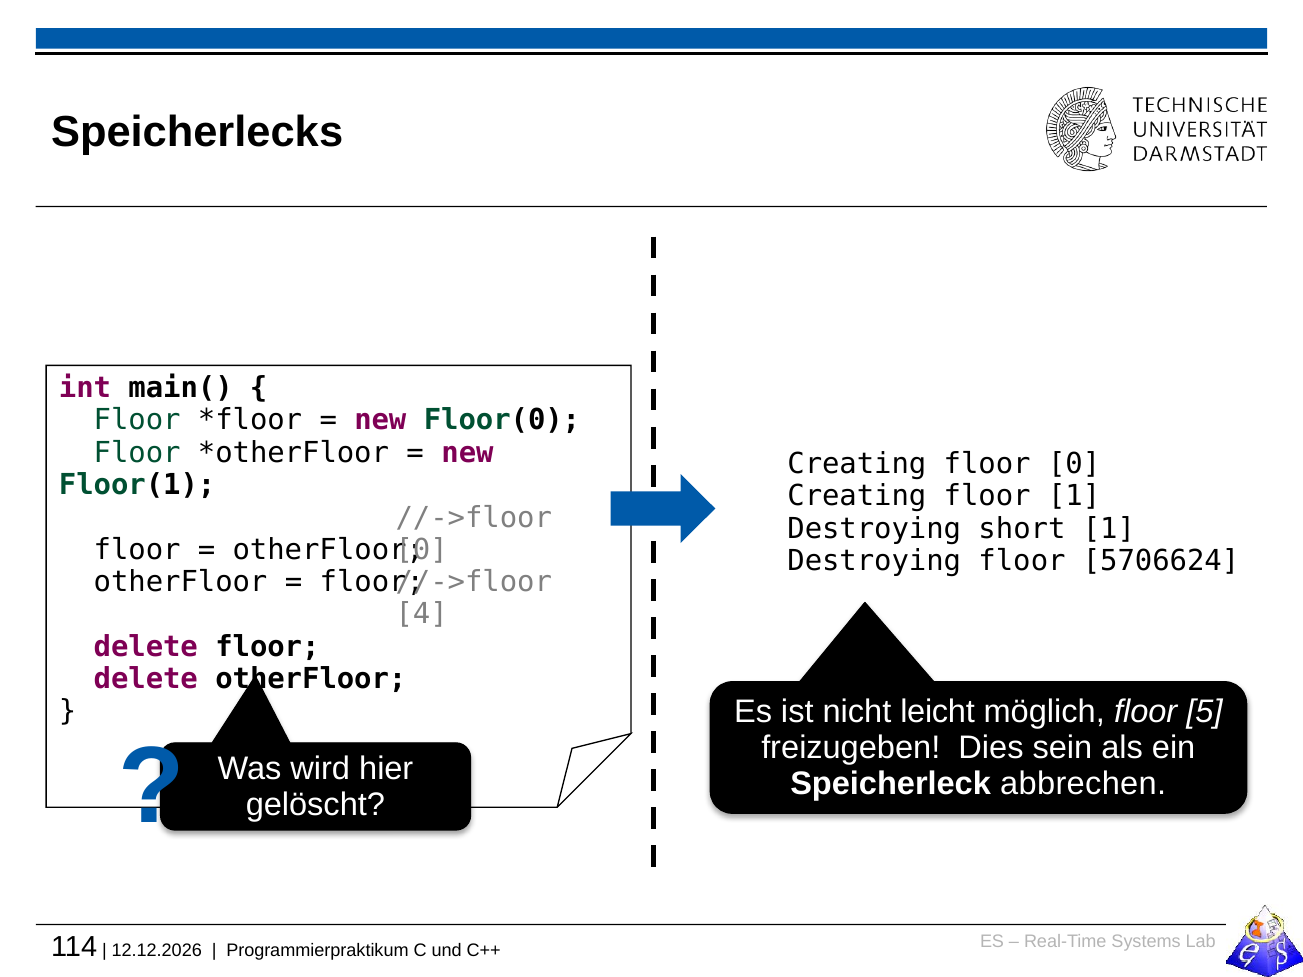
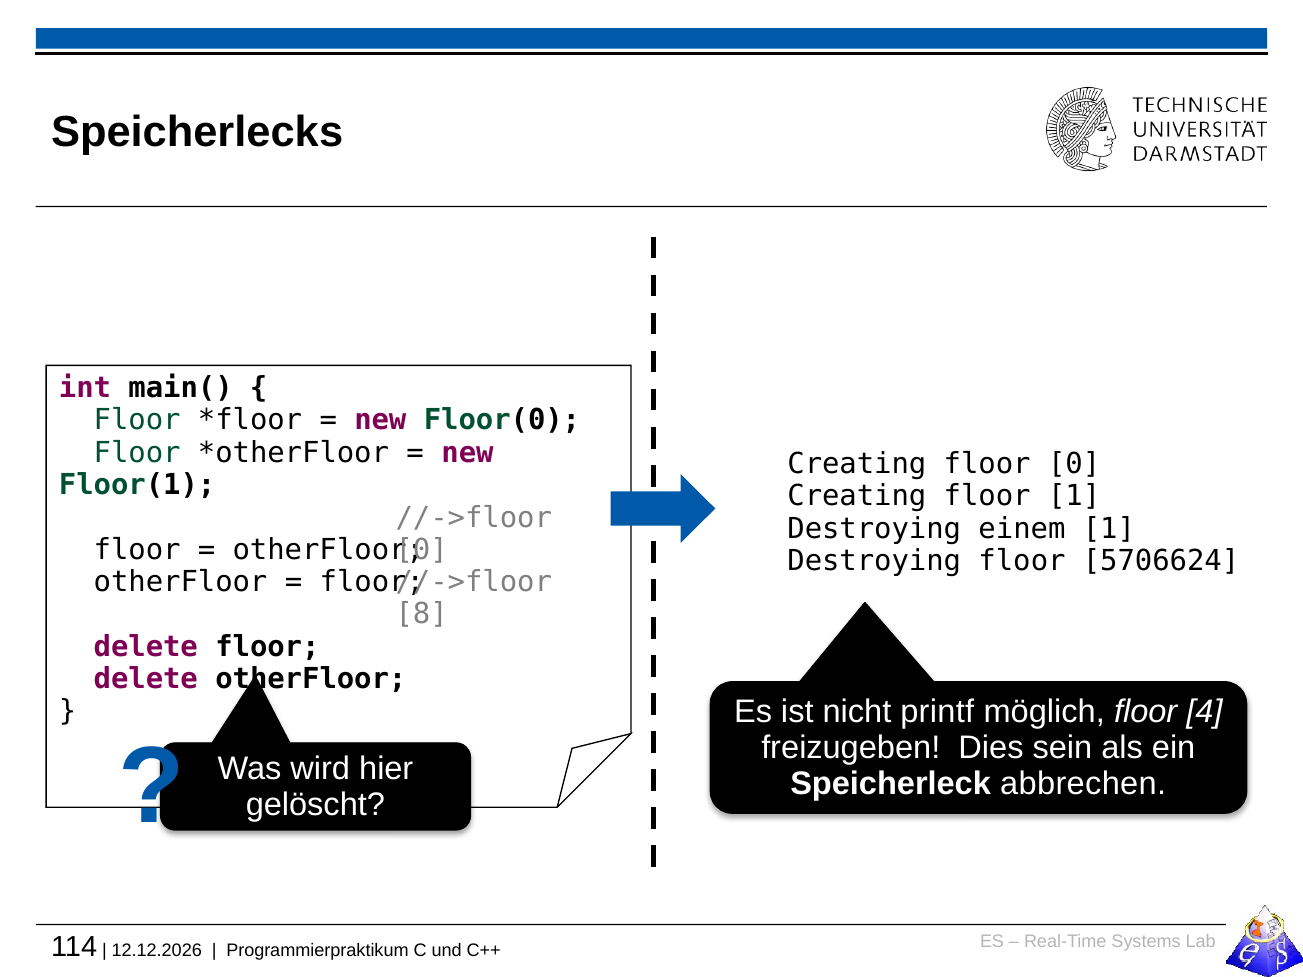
short: short -> einem (1022, 529)
4: 4 -> 8 (422, 615)
leicht: leicht -> printf (937, 711)
5: 5 -> 4 (1204, 711)
